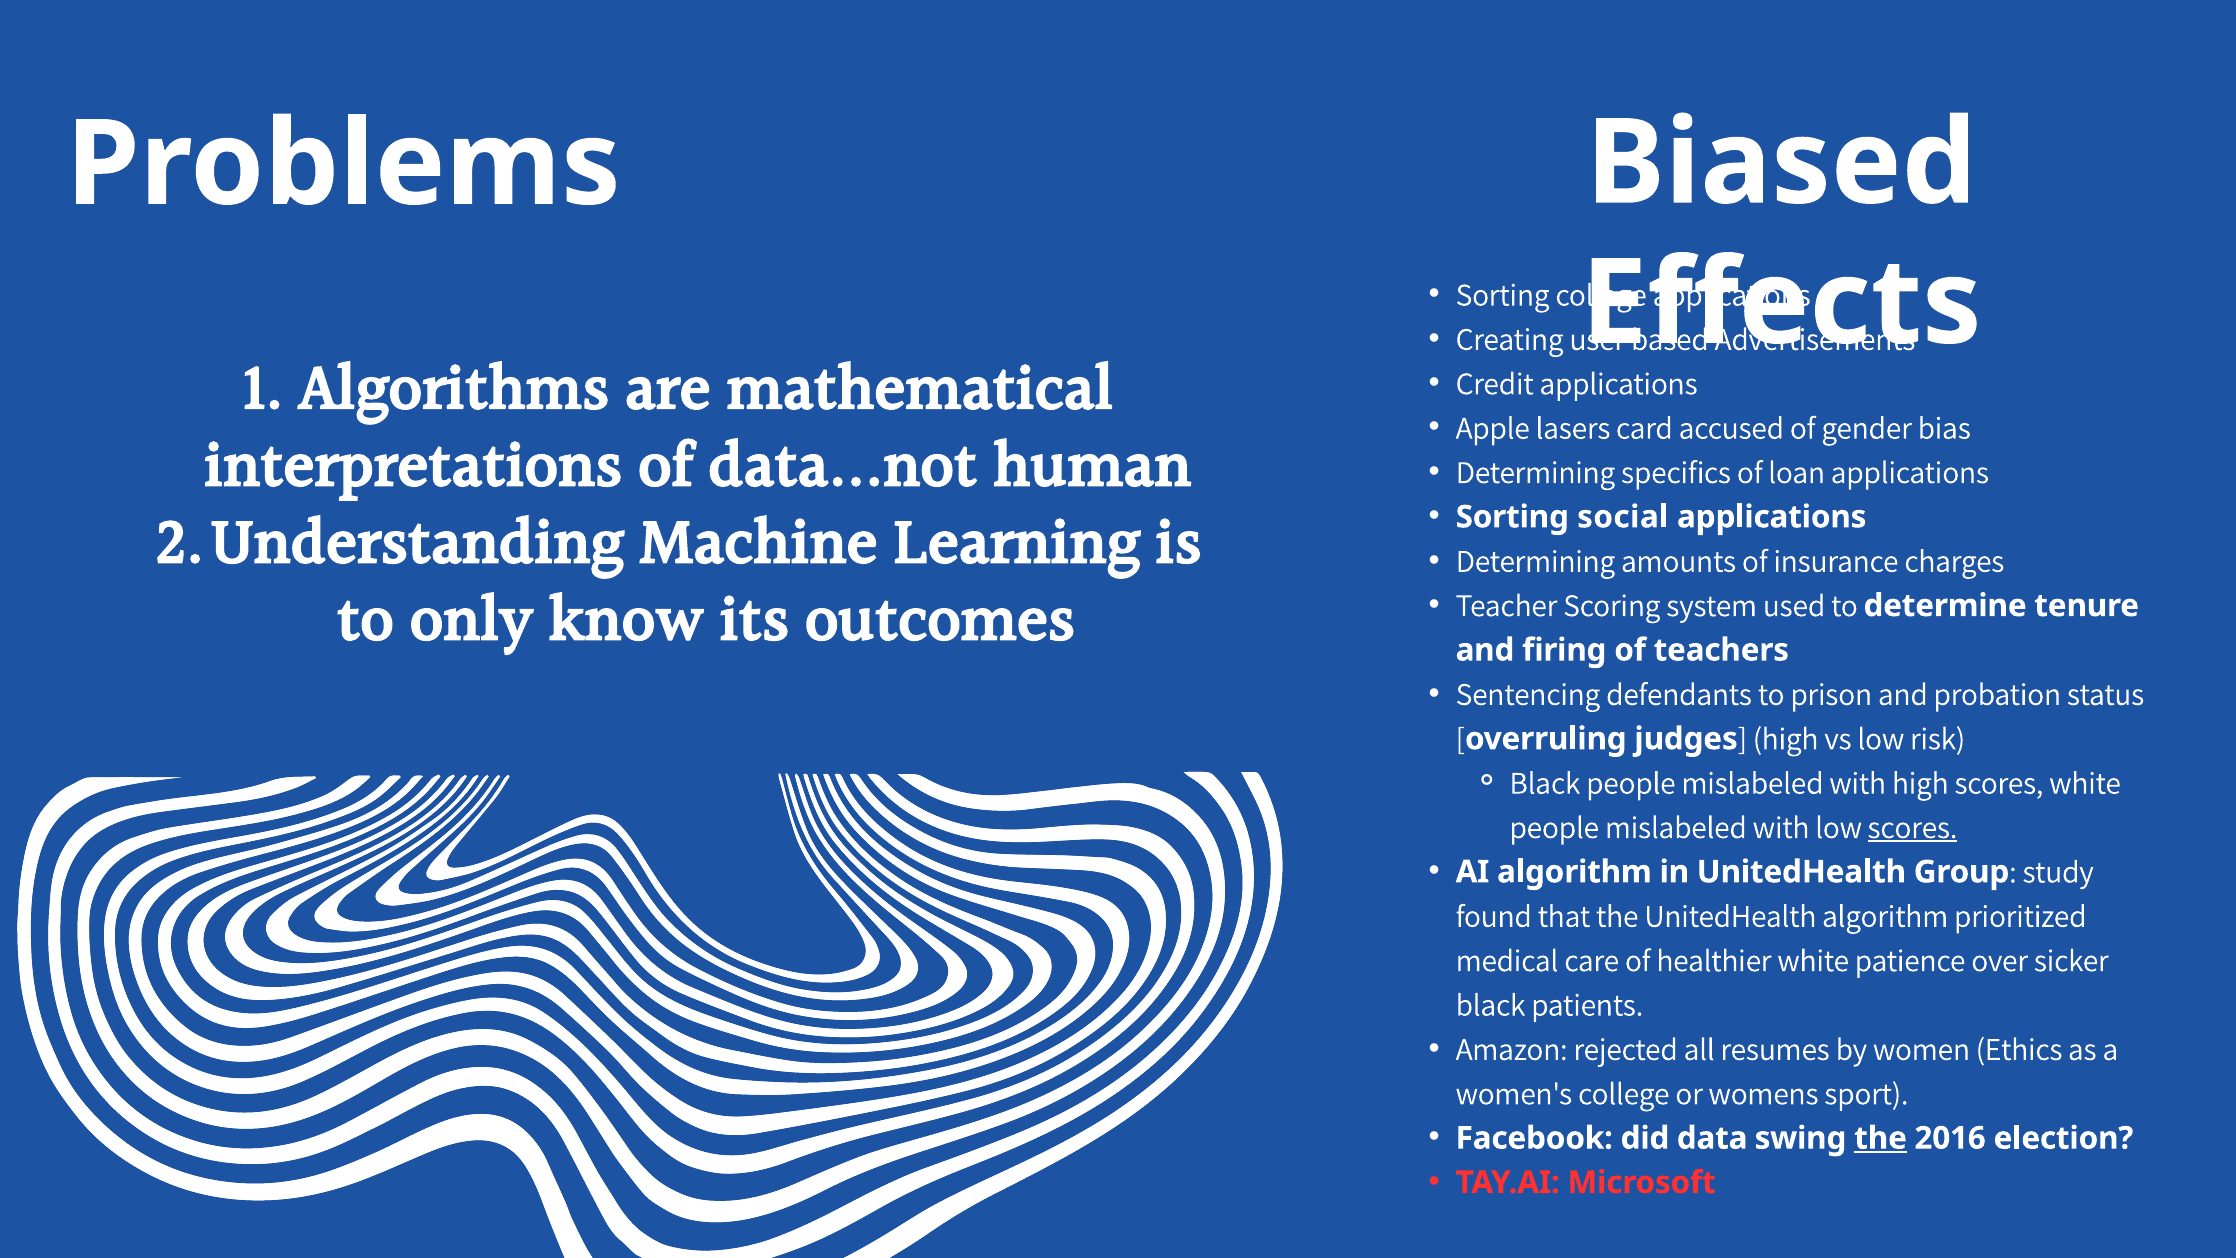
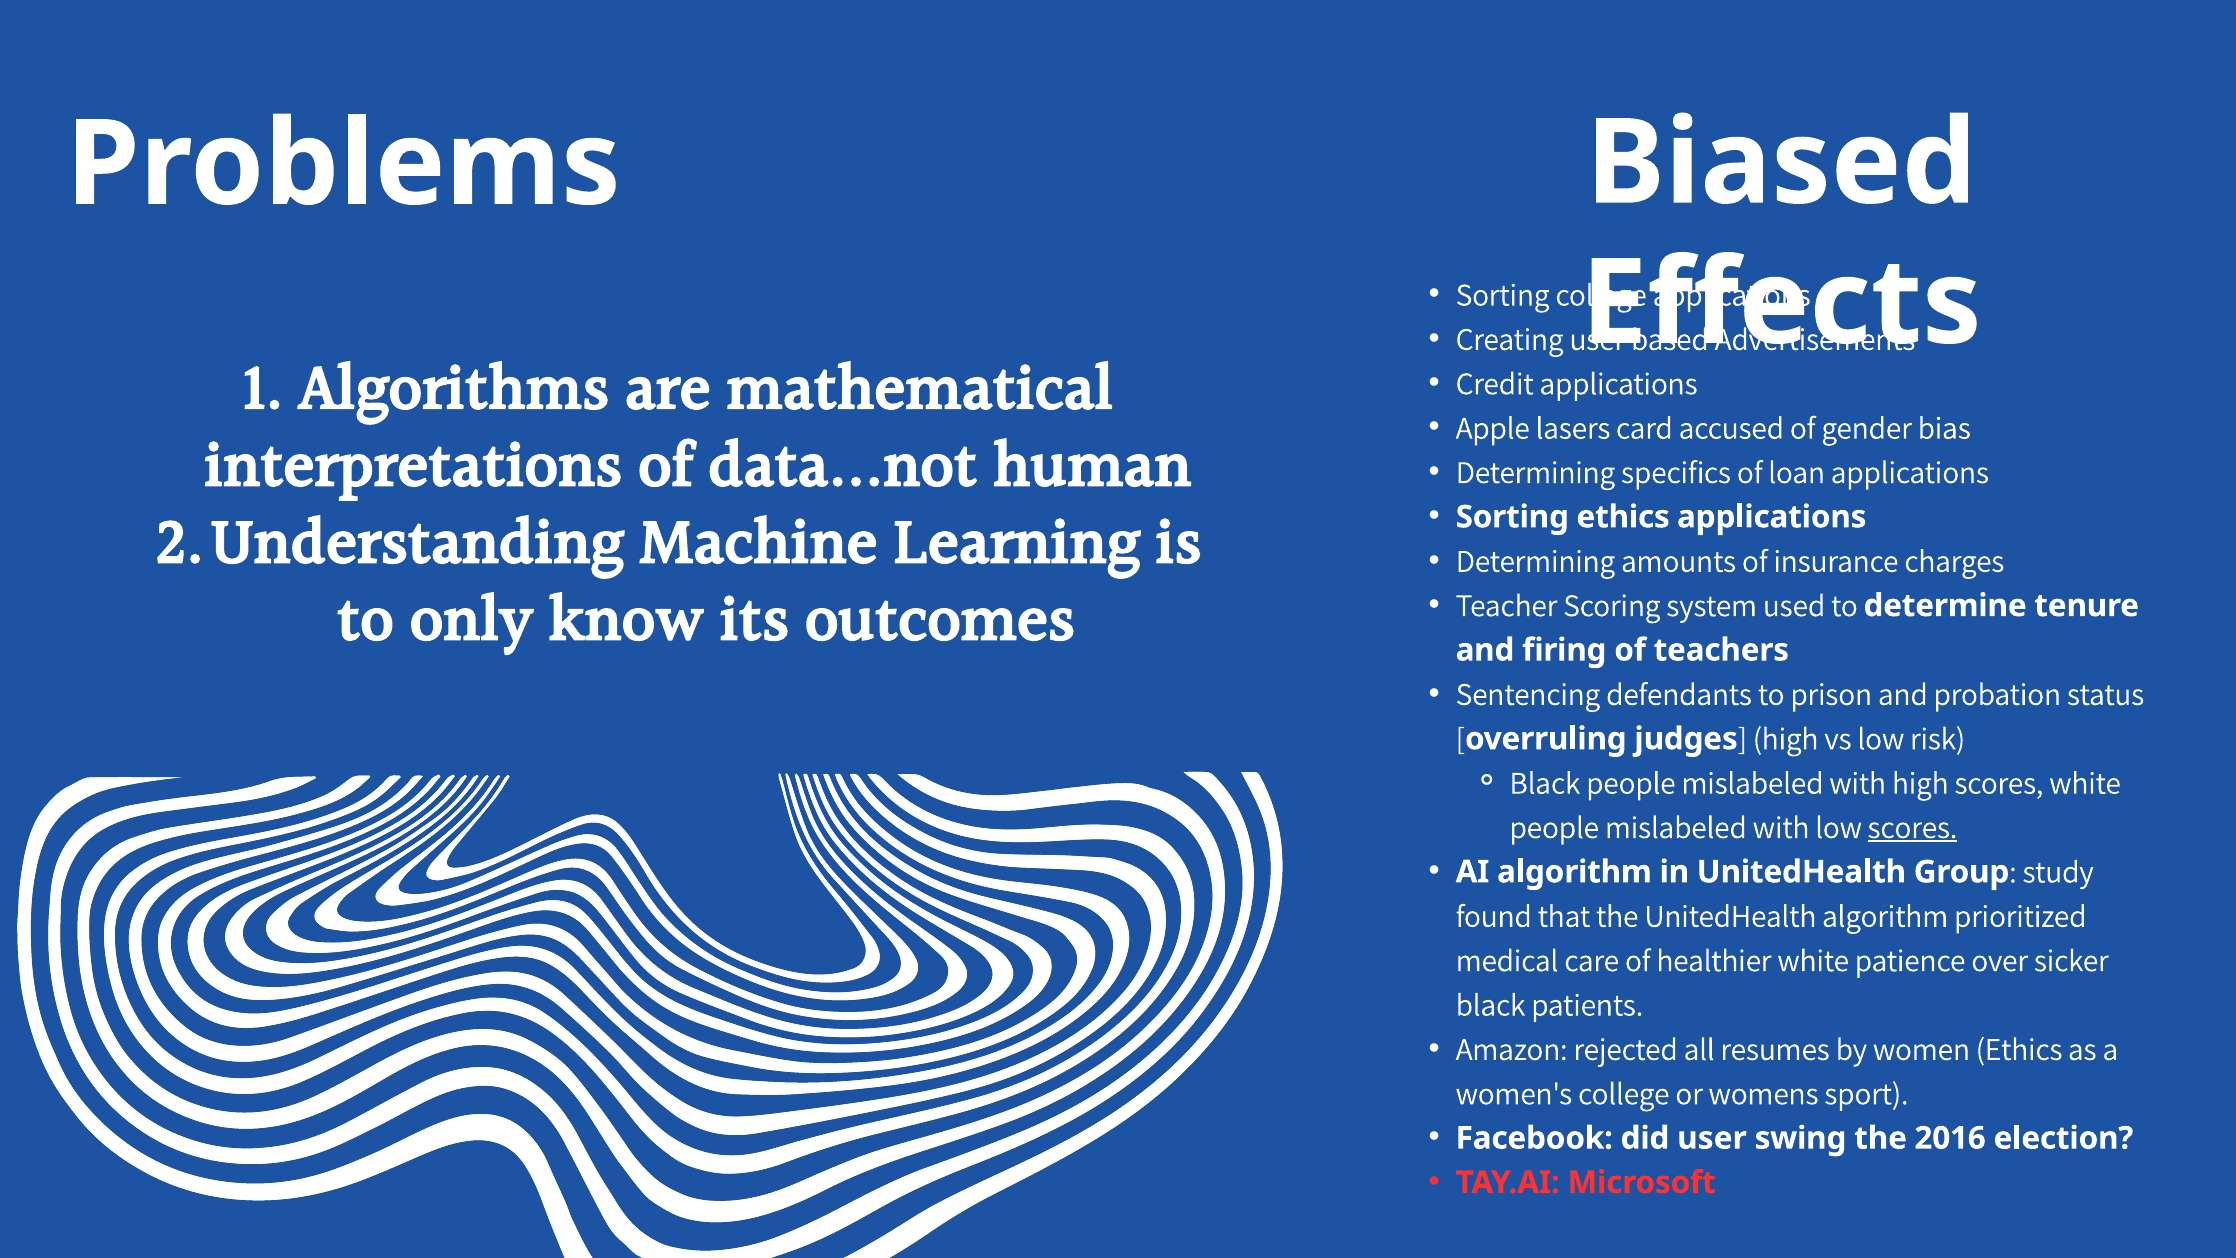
Sorting social: social -> ethics (1623, 517)
did data: data -> user (1712, 1138)
the underline: present -> none (1881, 1138)
